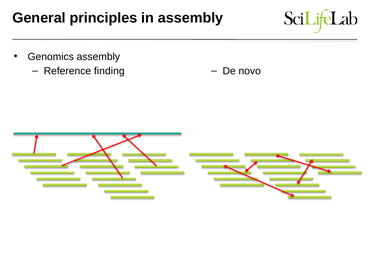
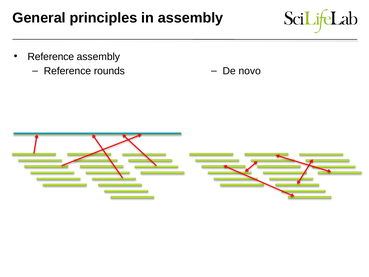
Genomics: Genomics -> Reference (51, 57)
finding: finding -> rounds (109, 71)
